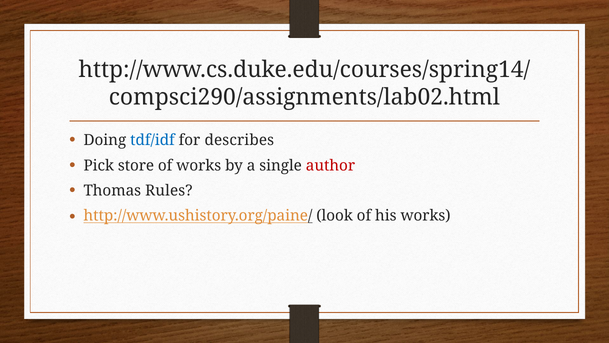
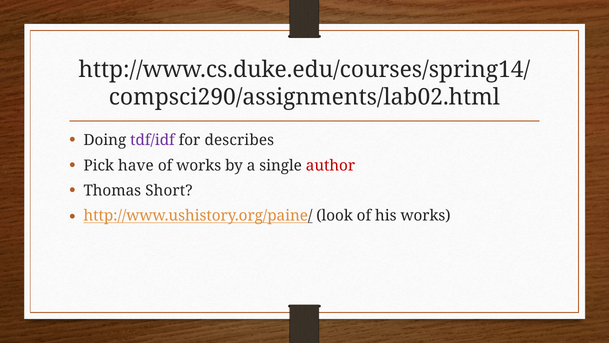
tdf/idf colour: blue -> purple (152, 140)
store: store -> have (136, 165)
Rules: Rules -> Short (169, 190)
